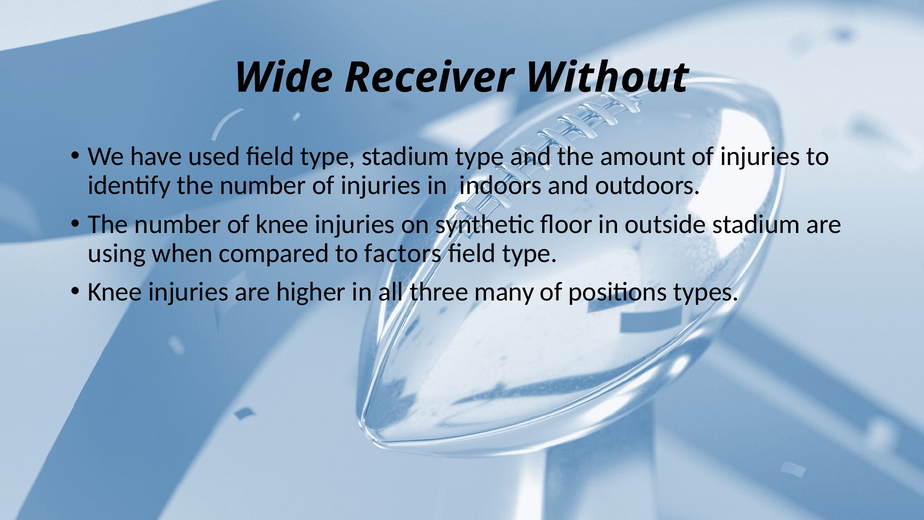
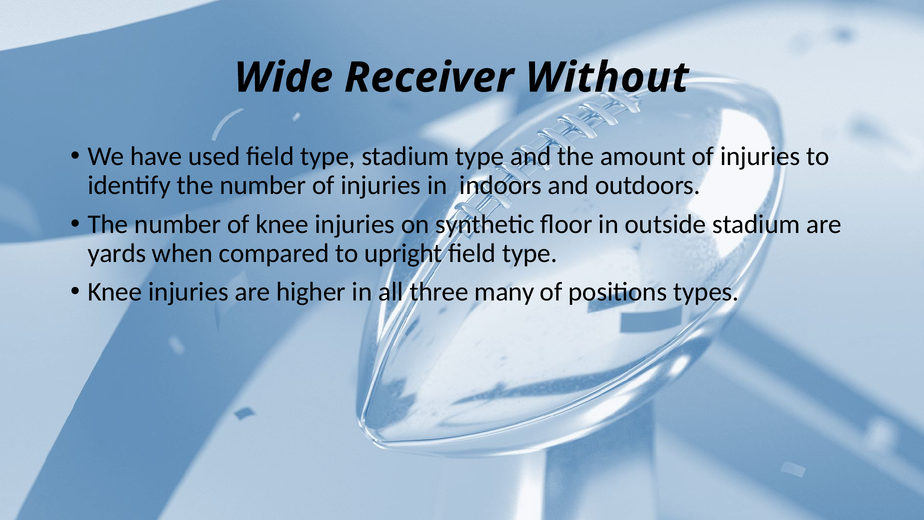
using: using -> yards (117, 253)
factors: factors -> upright (403, 253)
